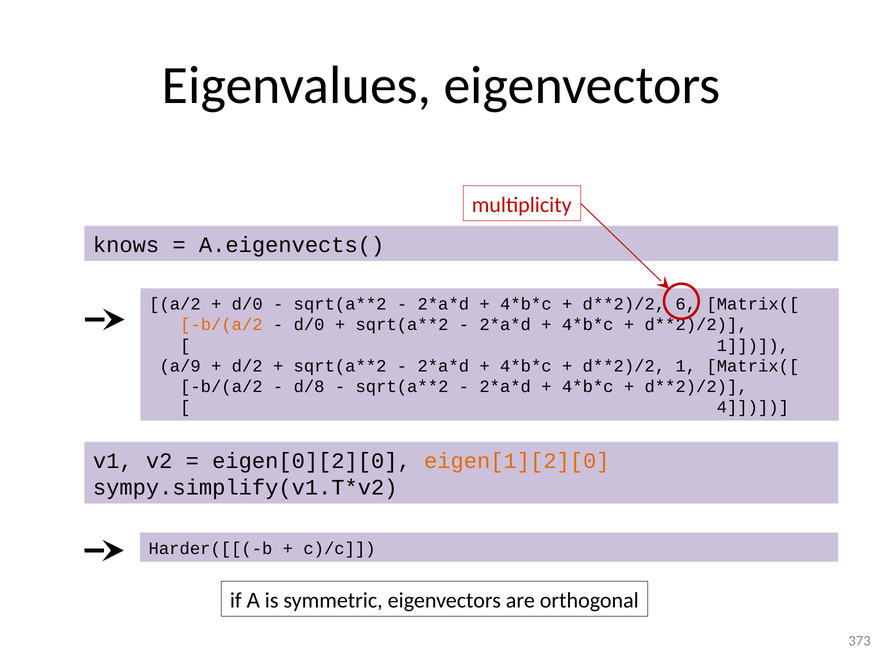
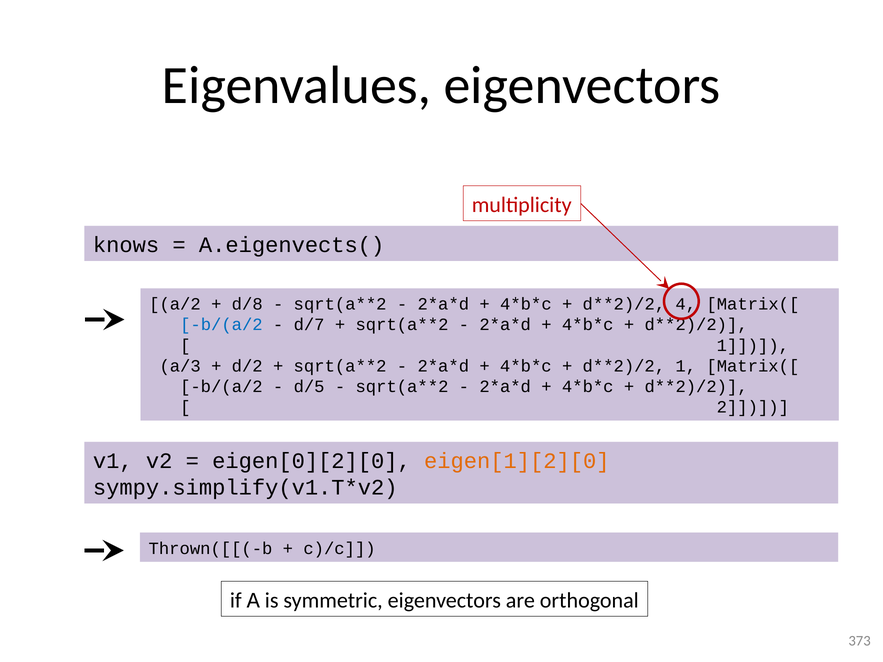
d/0: d/0 -> d/8 (247, 304)
6: 6 -> 4 (686, 304)
b/(a/2 colour: orange -> blue (221, 325)
d/0: d/0 -> d/7 (309, 325)
a/9: a/9 -> a/3 (180, 366)
d/8: d/8 -> d/5 (309, 387)
4: 4 -> 2 (753, 407)
Harder([[(-b: Harder([[(-b -> Thrown([[(-b (211, 549)
